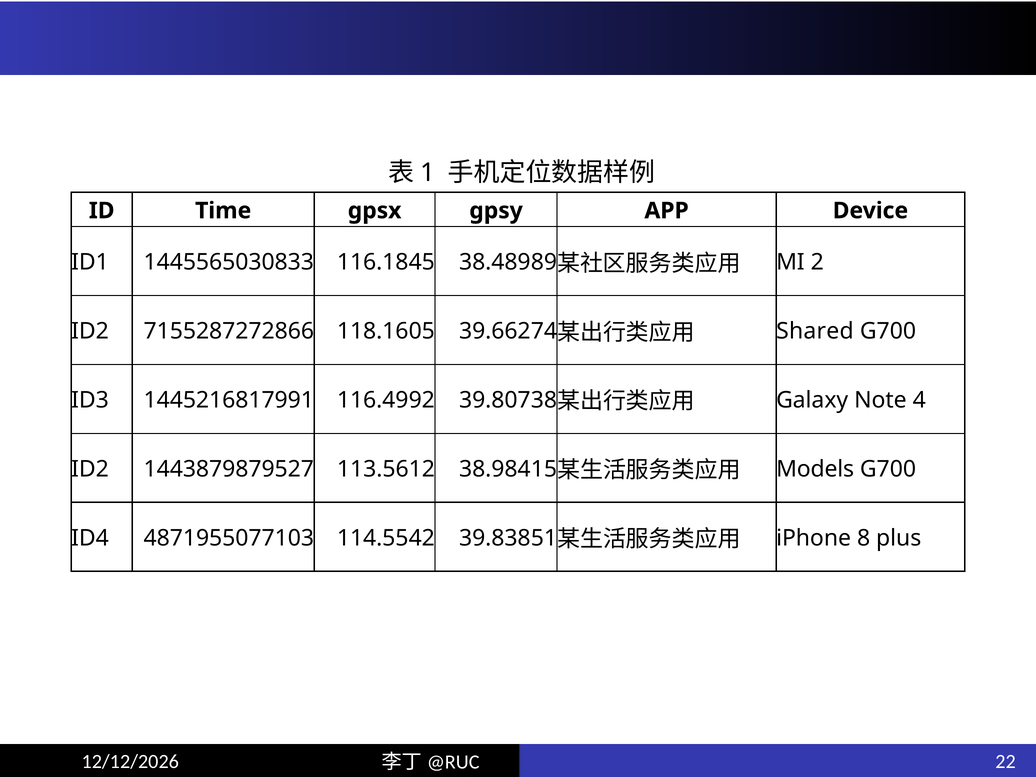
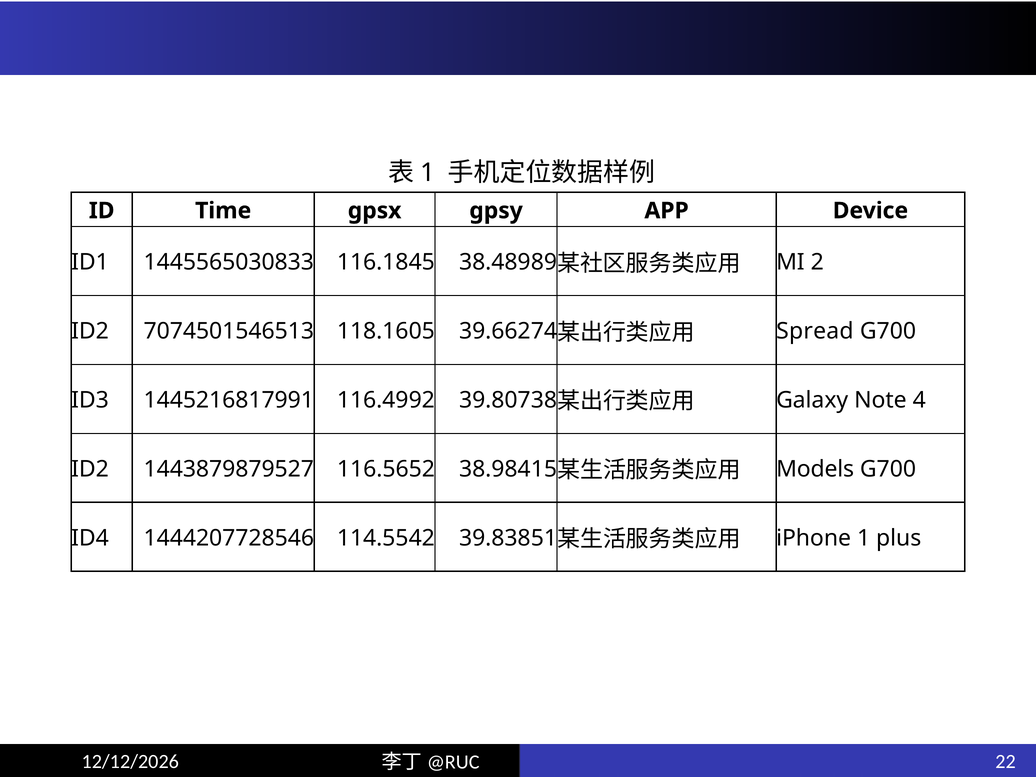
7155287272866: 7155287272866 -> 7074501546513 (229, 331)
Shared: Shared -> Spread (815, 331)
113.5612: 113.5612 -> 116.5652 (386, 469)
4871955077103: 4871955077103 -> 1444207728546 (229, 538)
8: 8 -> 1 (864, 538)
